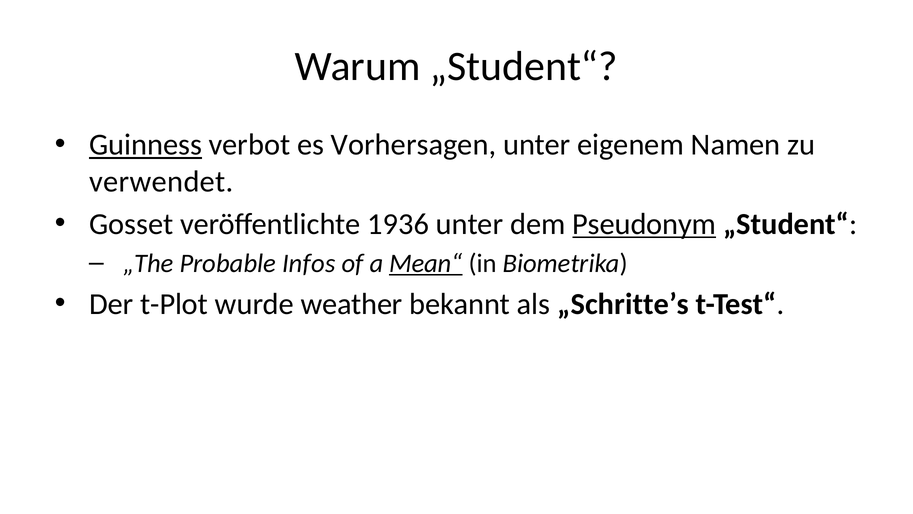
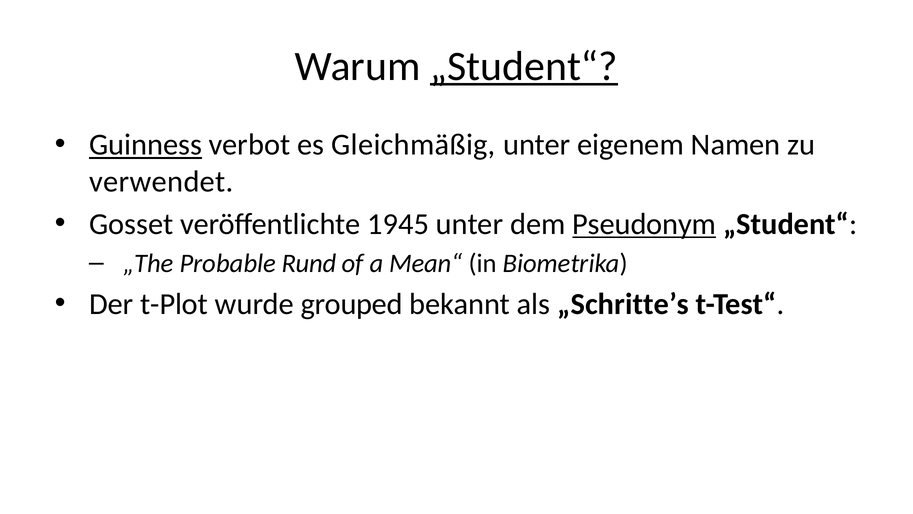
„Student“ underline: none -> present (524, 66)
Vorhersagen: Vorhersagen -> Gleichmäßig (413, 145)
1936: 1936 -> 1945 (398, 224)
Infos: Infos -> Rund (309, 263)
Mean“ underline: present -> none (426, 263)
weather: weather -> grouped (352, 304)
